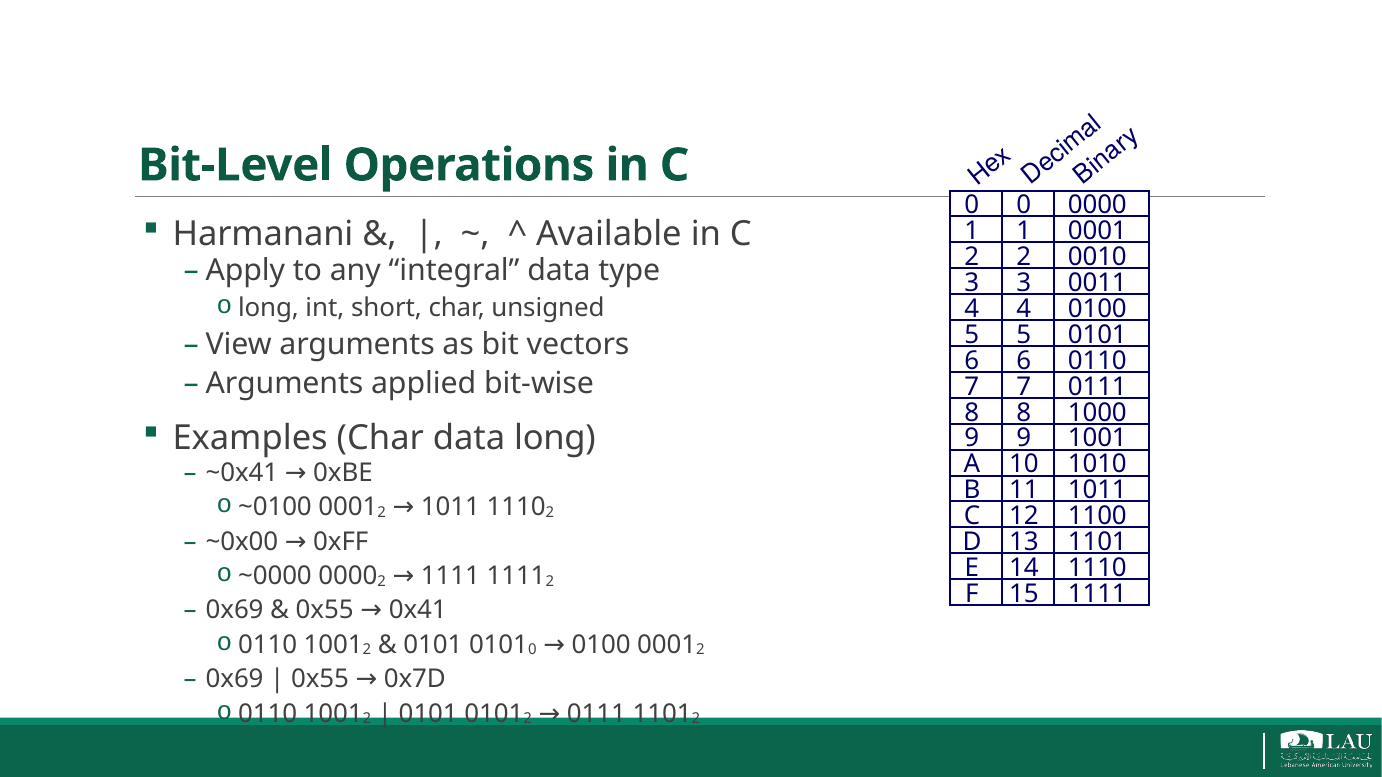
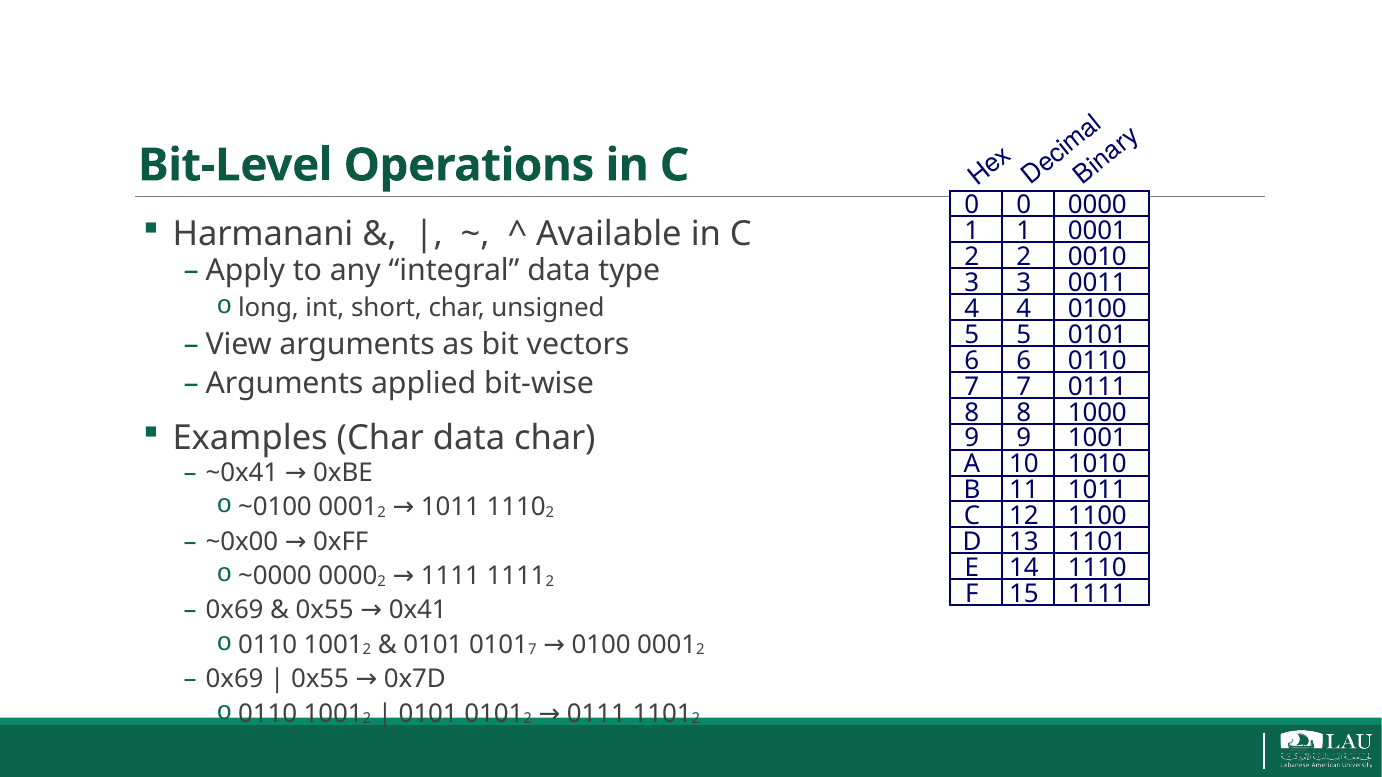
data long: long -> char (555, 439)
0101 0: 0 -> 7 (532, 650)
